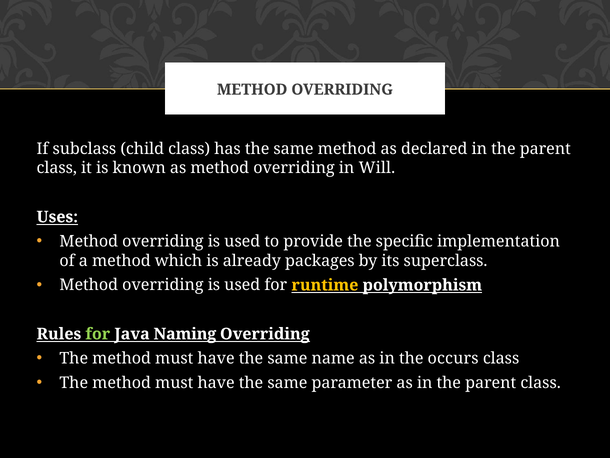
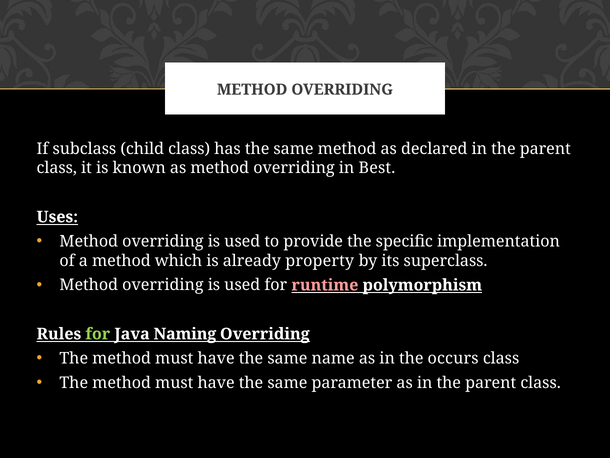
Will: Will -> Best (377, 168)
packages: packages -> property (320, 260)
runtime colour: yellow -> pink (325, 285)
